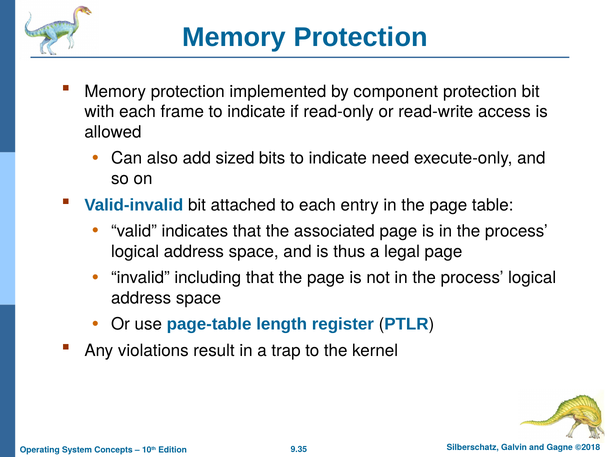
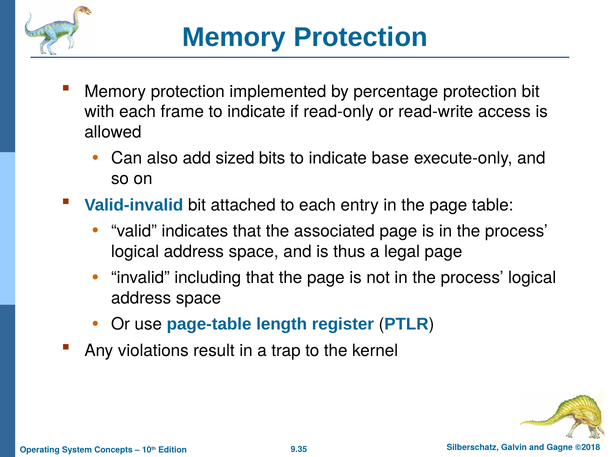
component: component -> percentage (396, 92)
need: need -> base (390, 159)
